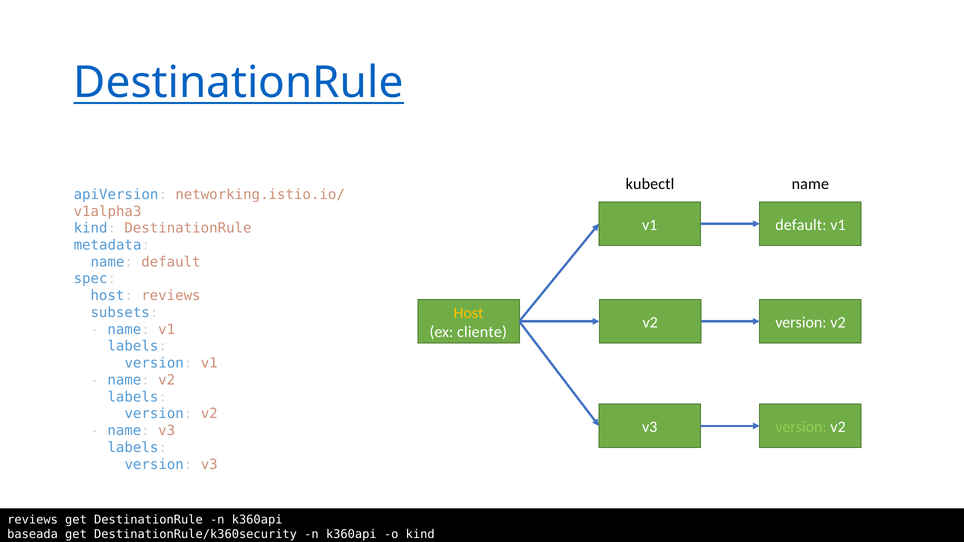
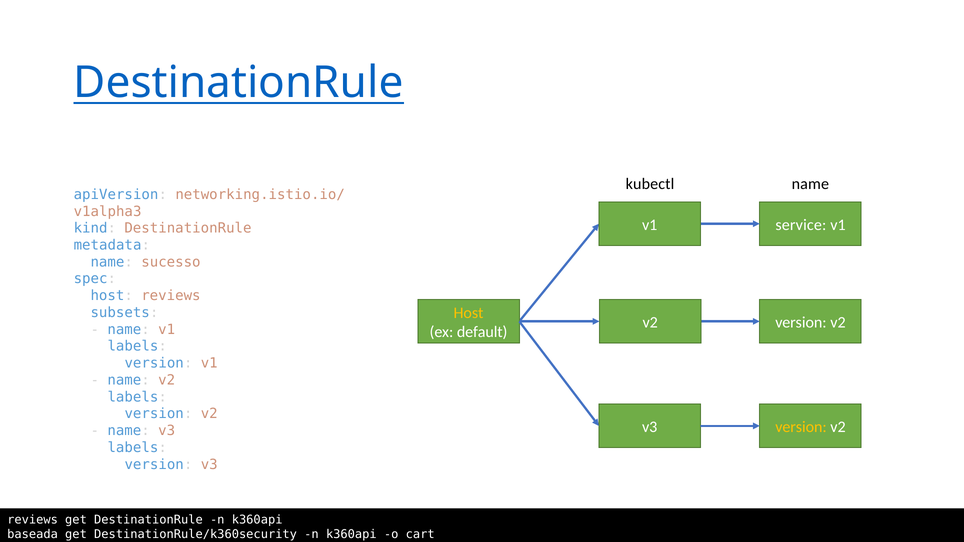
default: default -> service (801, 225)
name default: default -> sucesso (171, 262)
cliente: cliente -> default (482, 332)
version colour: light green -> yellow (801, 427)
o kind: kind -> cart (420, 535)
